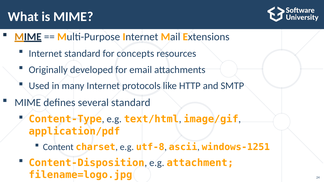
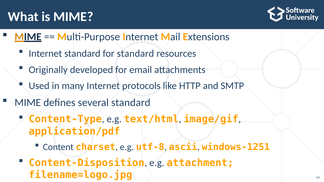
for concepts: concepts -> standard (135, 54)
